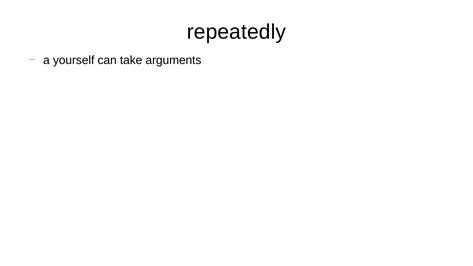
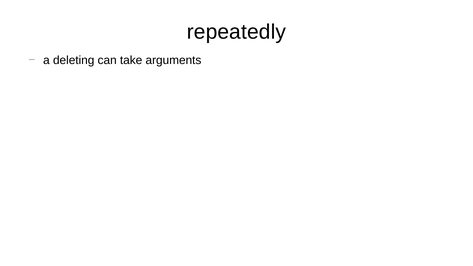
yourself: yourself -> deleting (74, 60)
